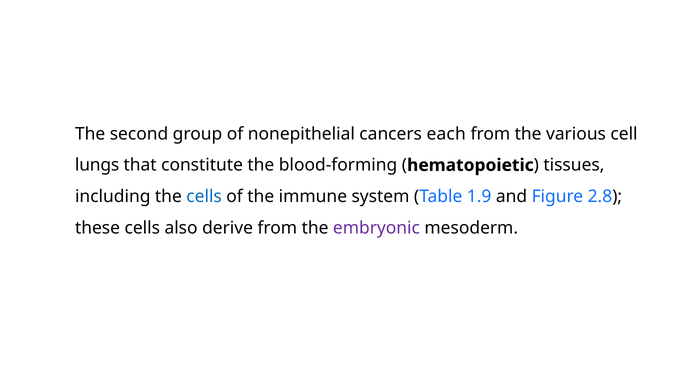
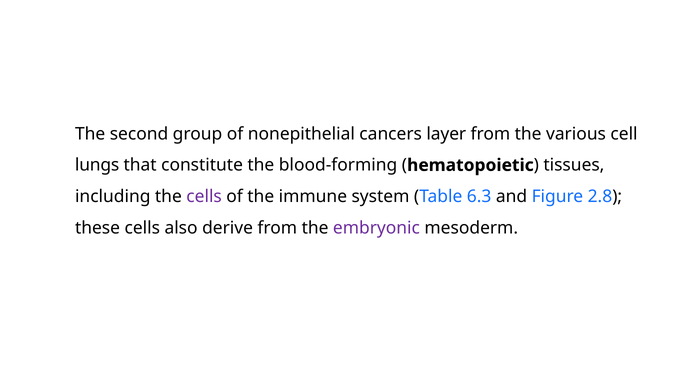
each: each -> layer (446, 134)
cells colour: blue -> purple (204, 196)
1.9: 1.9 -> 6.3 (479, 196)
